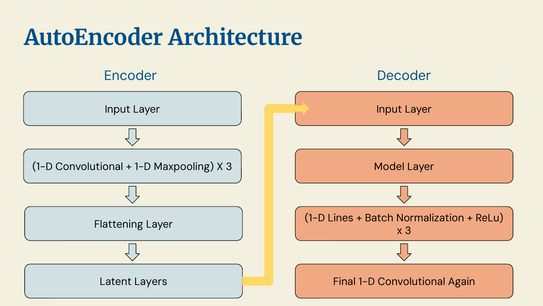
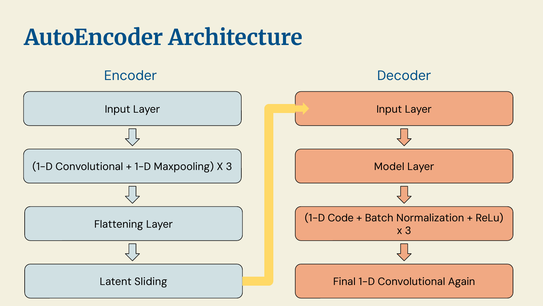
Lines: Lines -> Code (341, 218)
Layers: Layers -> Sliding (151, 281)
